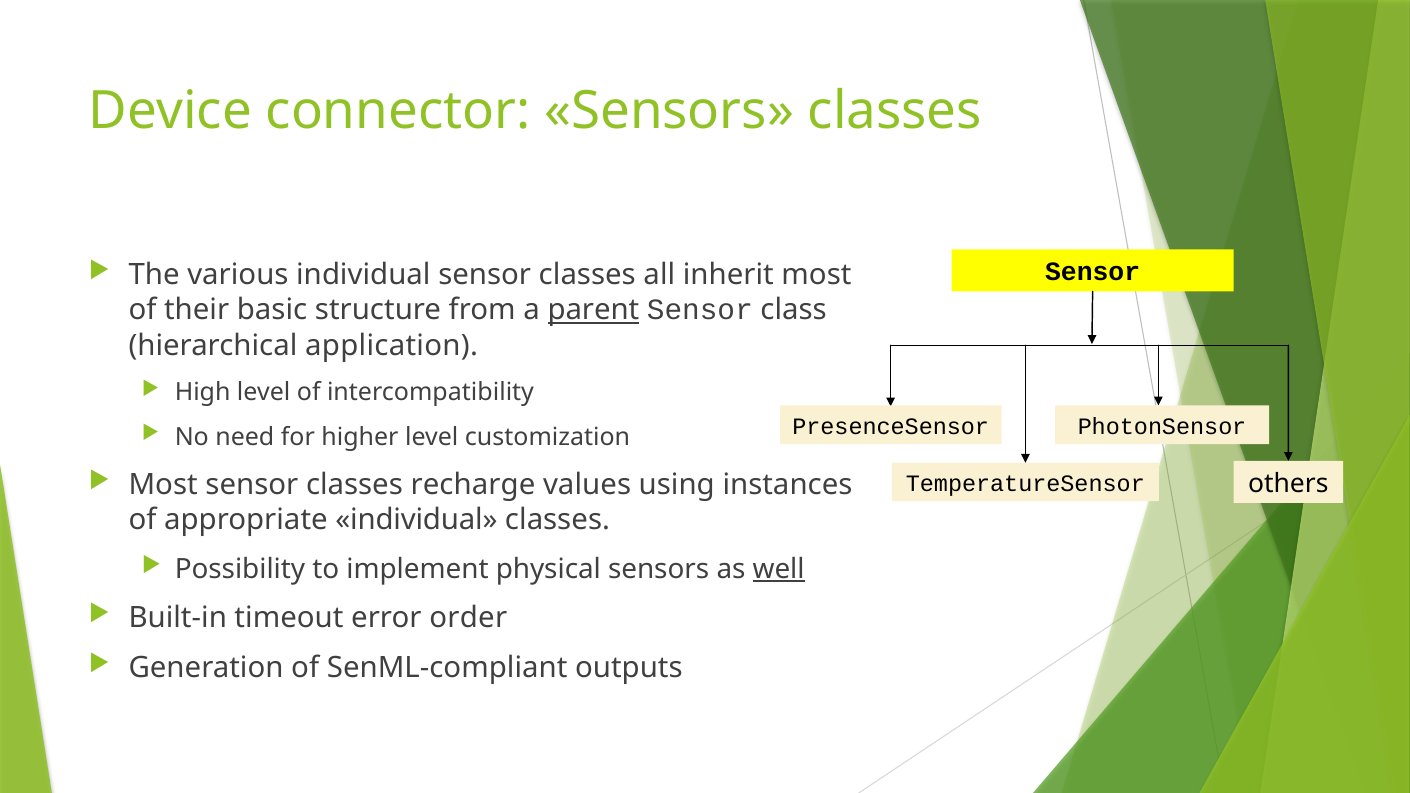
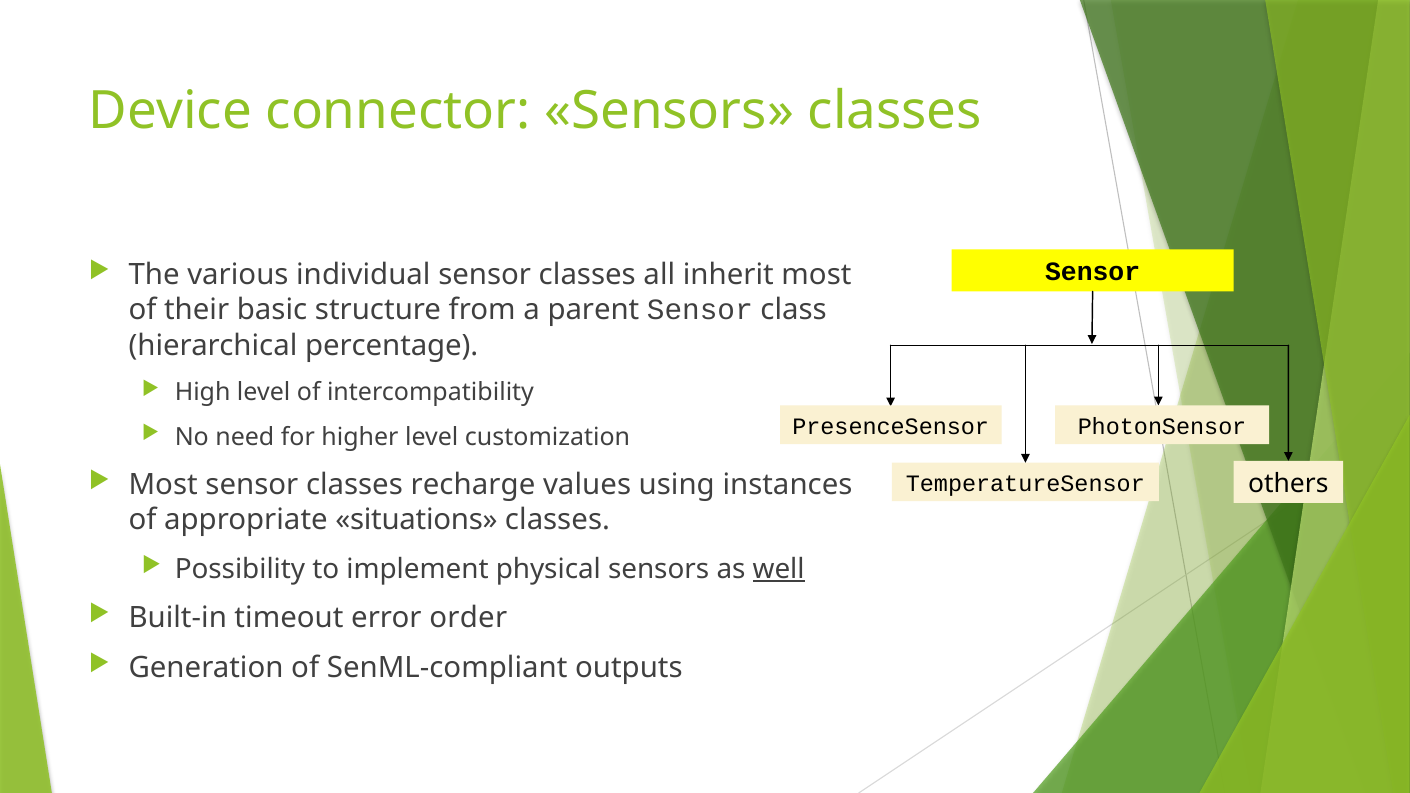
parent underline: present -> none (593, 310)
application: application -> percentage (392, 345)
appropriate individual: individual -> situations (417, 520)
